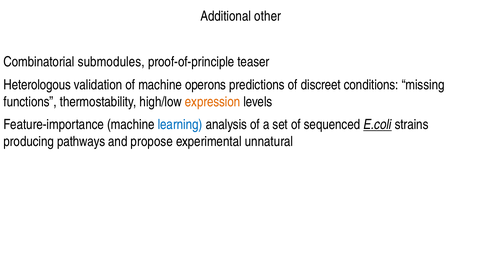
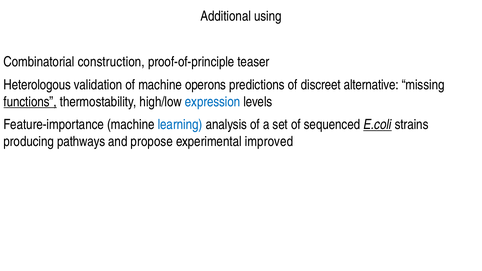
other: other -> using (268, 16)
submodules: submodules -> construction (111, 62)
conditions: conditions -> alternative (371, 85)
functions underline: none -> present (30, 102)
expression colour: orange -> blue (213, 102)
unnatural: unnatural -> improved (269, 142)
